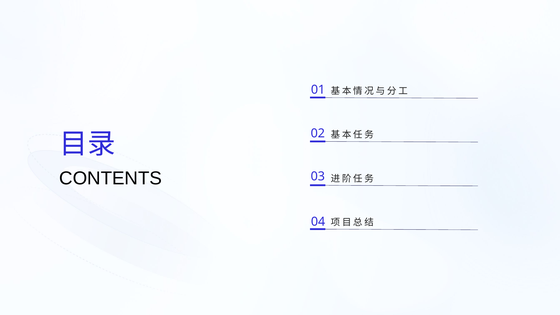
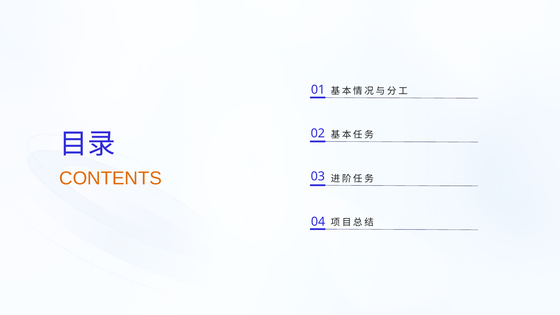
CONTENTS colour: black -> orange (111, 178)
